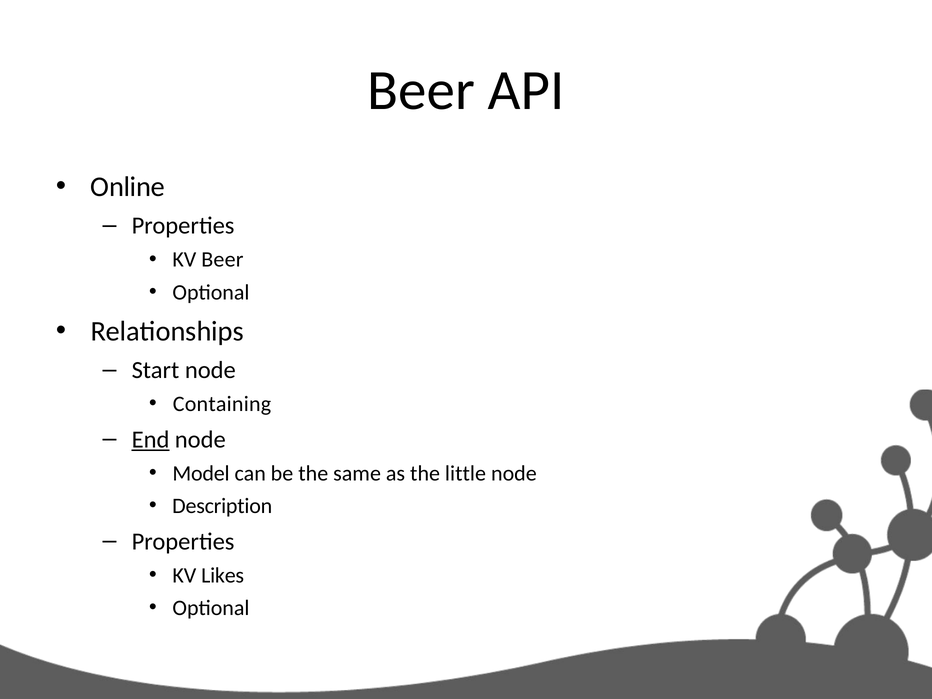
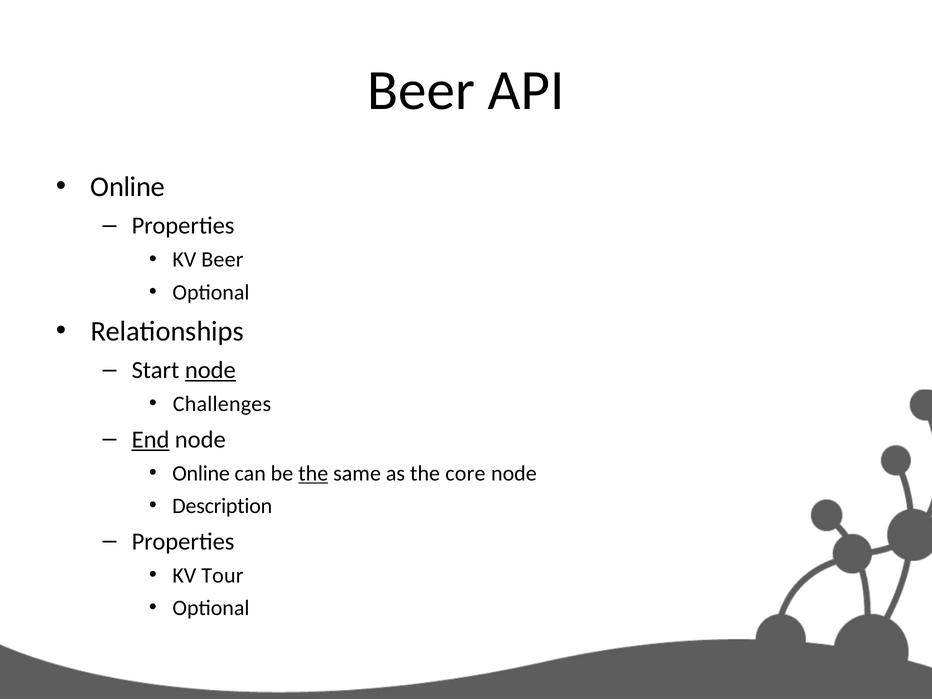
node underline: none -> present (210, 370)
Containing: Containing -> Challenges (222, 404)
Model: Model -> Online (201, 473)
the underline: none -> present (313, 473)
little: little -> core (465, 473)
Likes: Likes -> Tour (222, 575)
